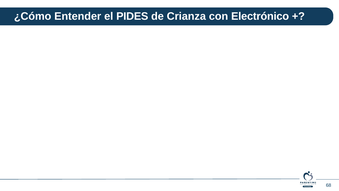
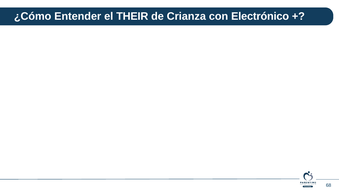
PIDES: PIDES -> THEIR (132, 16)
